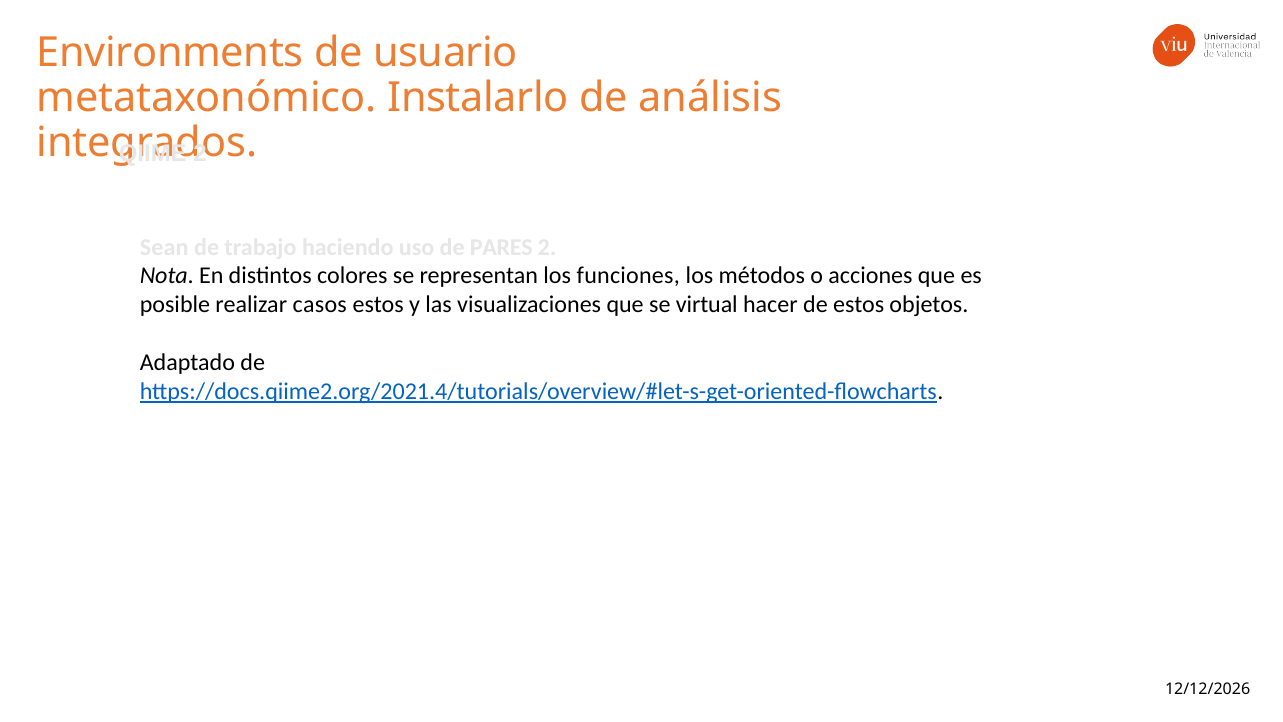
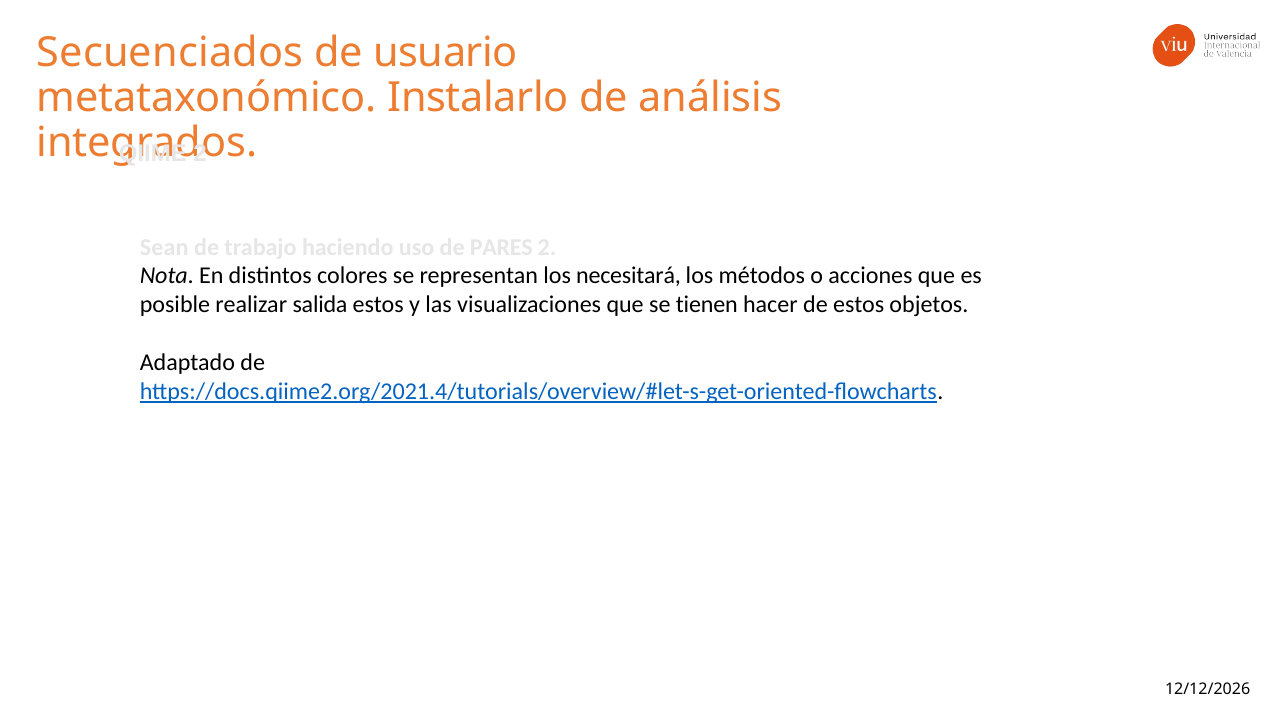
Environments: Environments -> Secuenciados (170, 53)
funciones: funciones -> necesitará (628, 276)
casos: casos -> salida (320, 305)
virtual: virtual -> tienen (707, 305)
